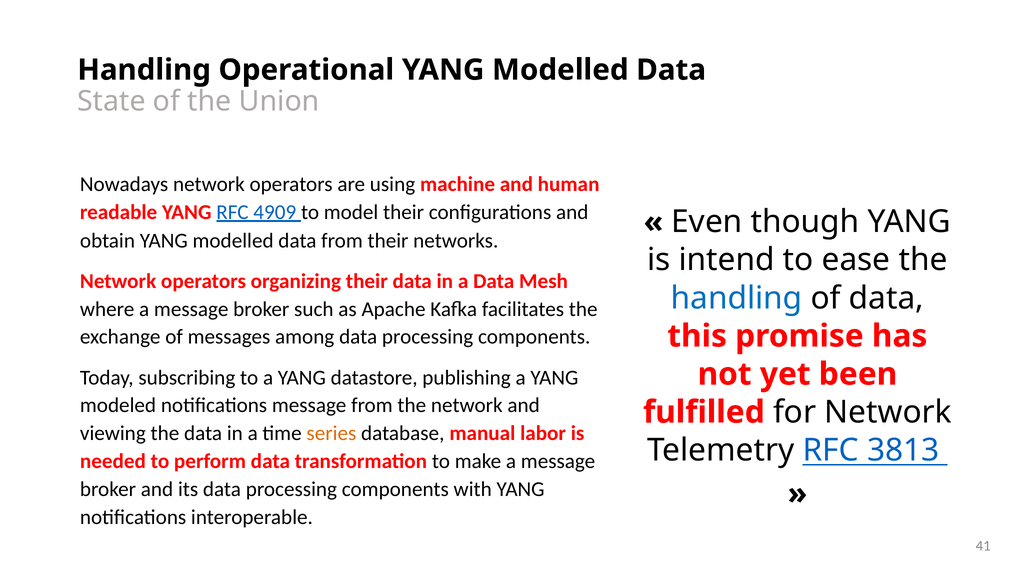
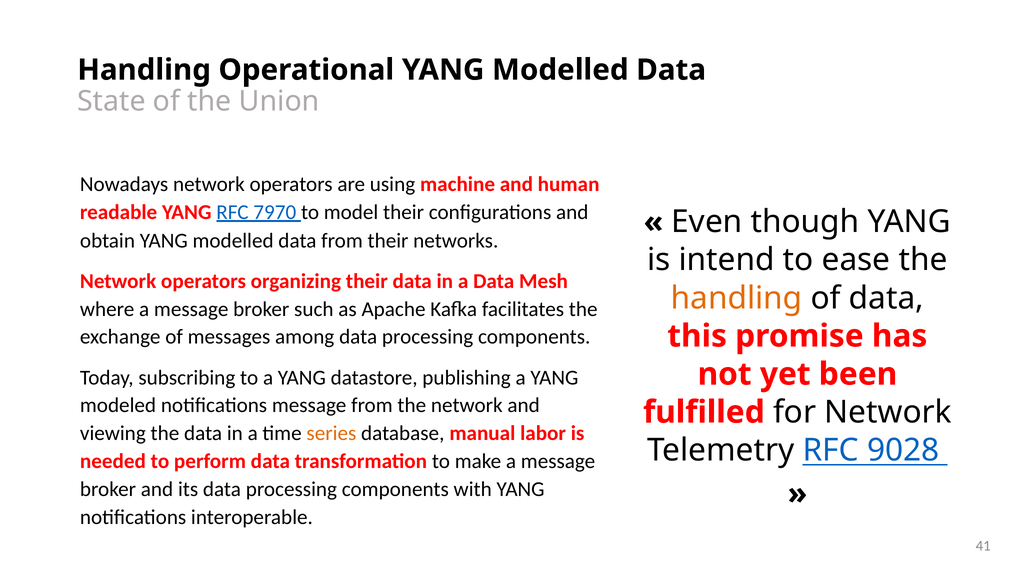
4909: 4909 -> 7970 (275, 212)
handling colour: blue -> orange (737, 298)
3813: 3813 -> 9028 (903, 450)
